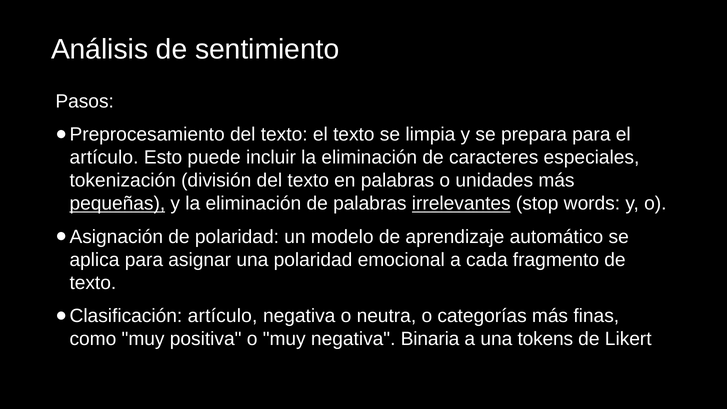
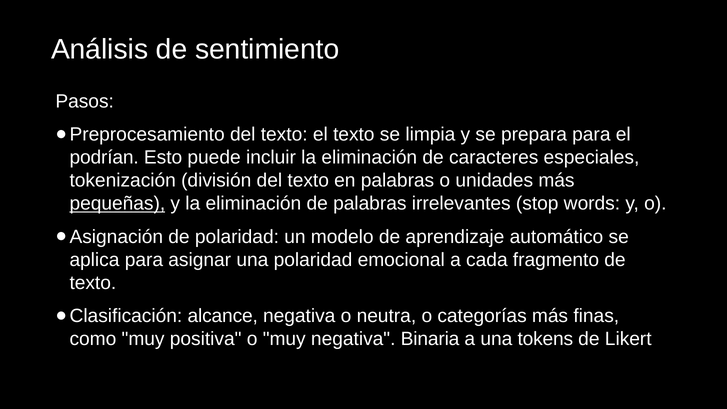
artículo: artículo -> podrían (104, 158)
irrelevantes underline: present -> none (461, 204)
artículo: artículo -> alcance (223, 316)
